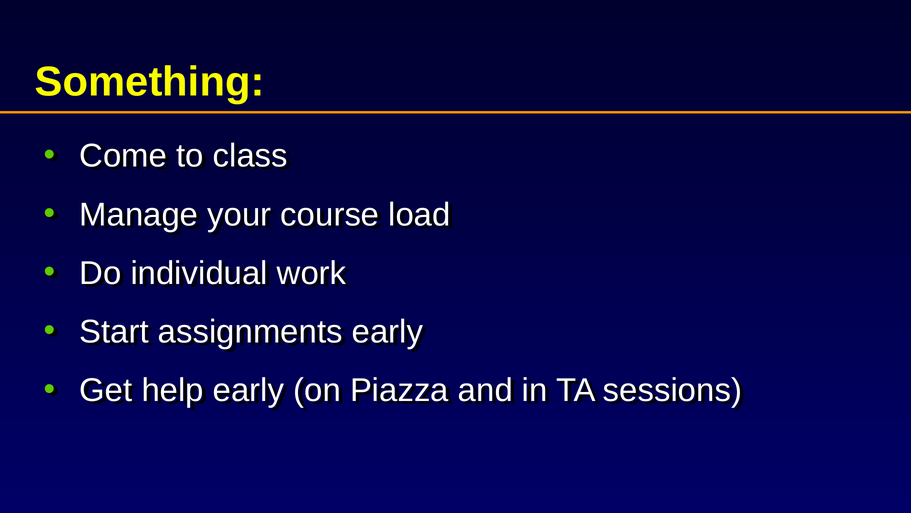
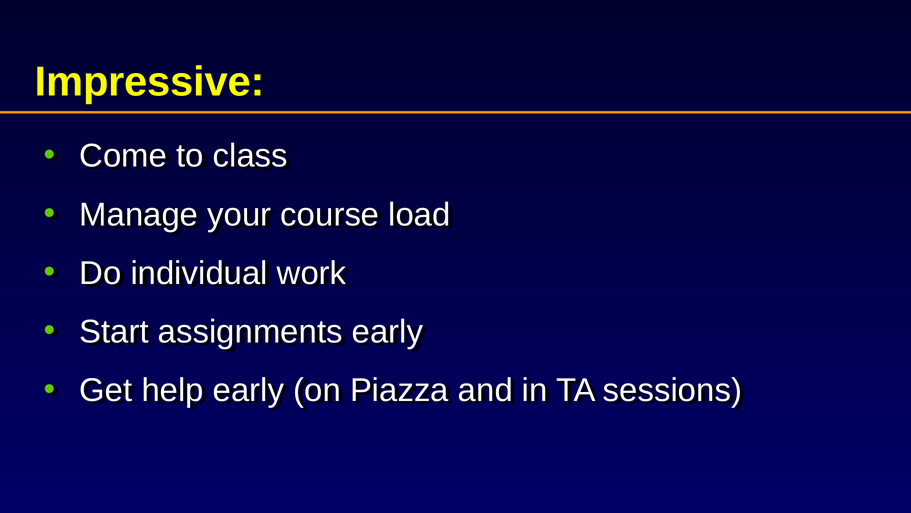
Something: Something -> Impressive (150, 82)
